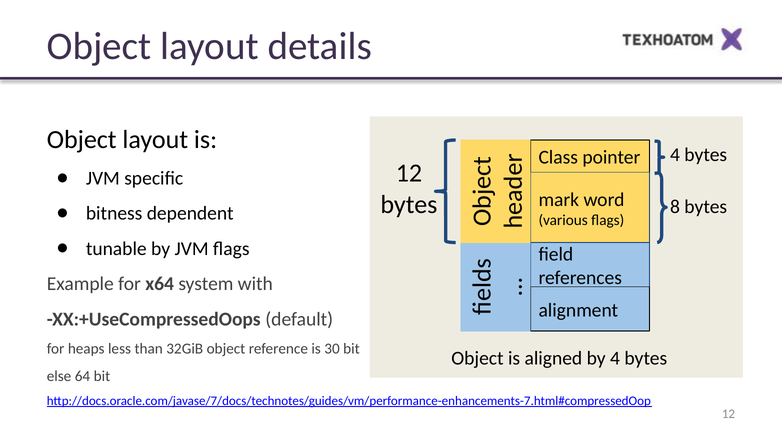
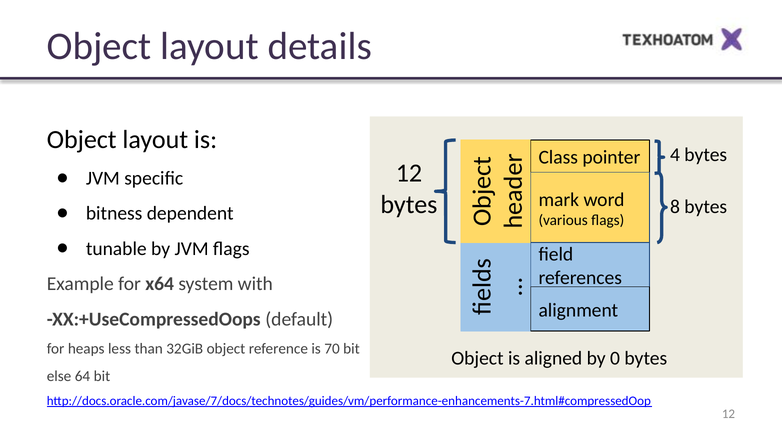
30: 30 -> 70 (332, 349)
by 4: 4 -> 0 (615, 358)
